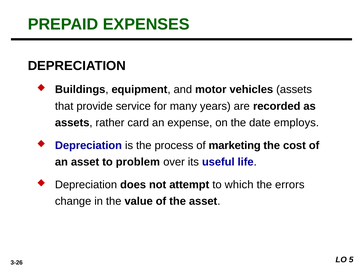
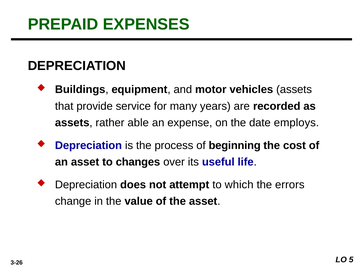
card: card -> able (138, 123)
marketing: marketing -> beginning (235, 146)
problem: problem -> changes (138, 162)
